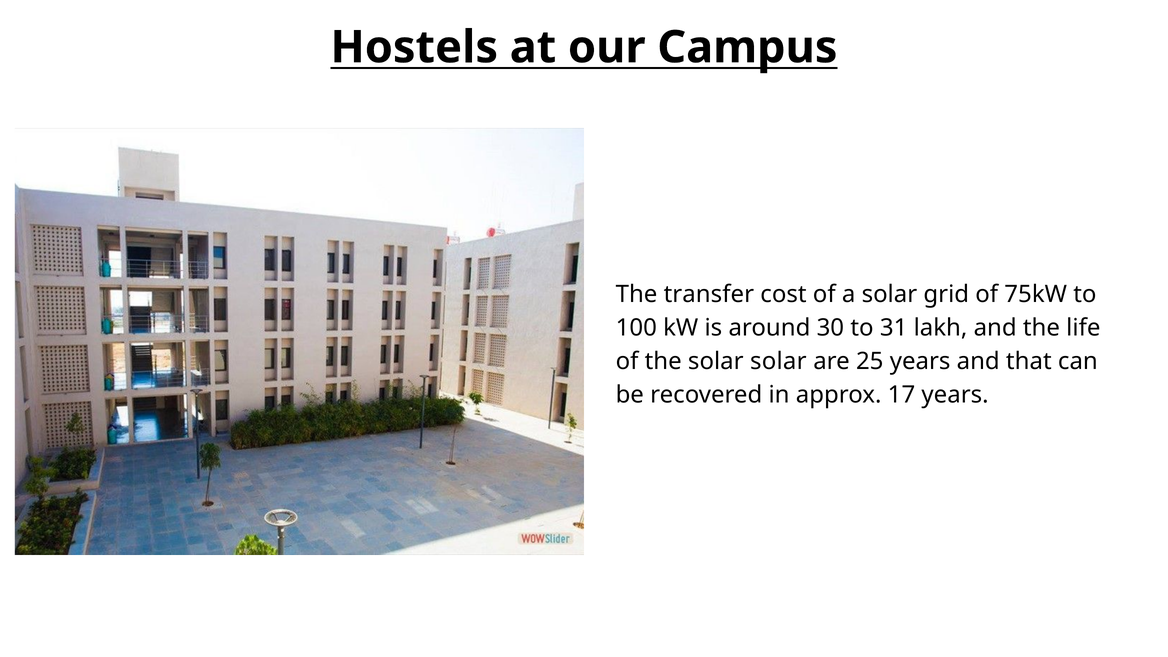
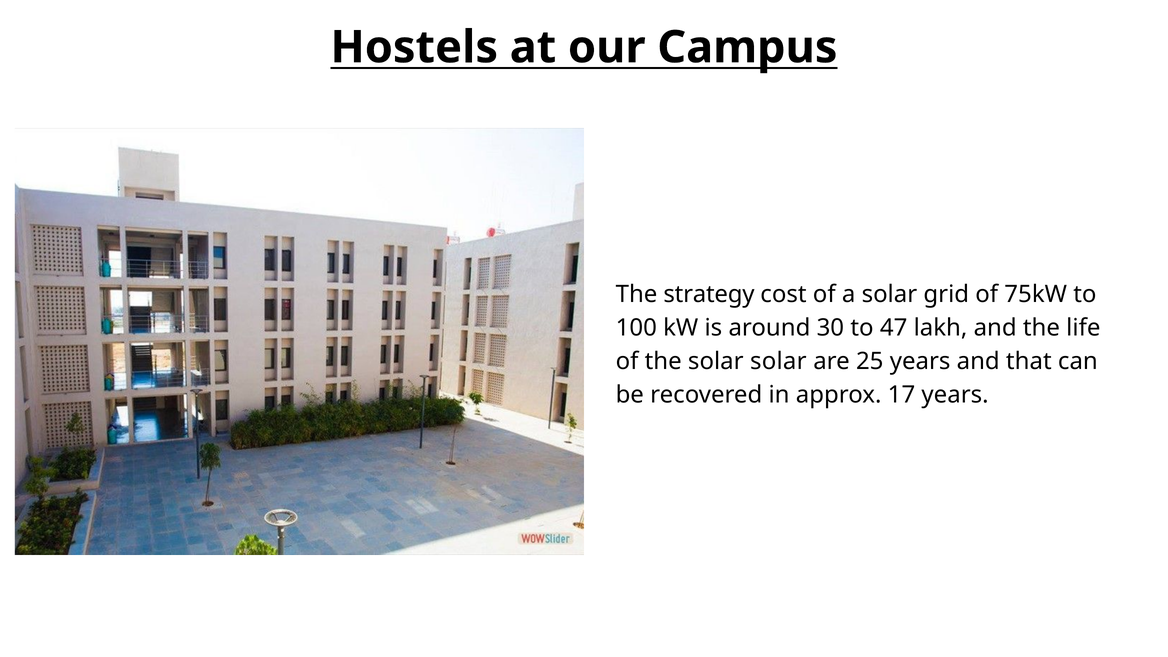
transfer: transfer -> strategy (709, 294)
31: 31 -> 47 (894, 328)
